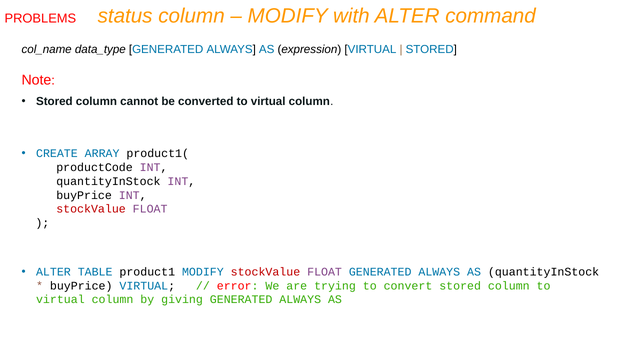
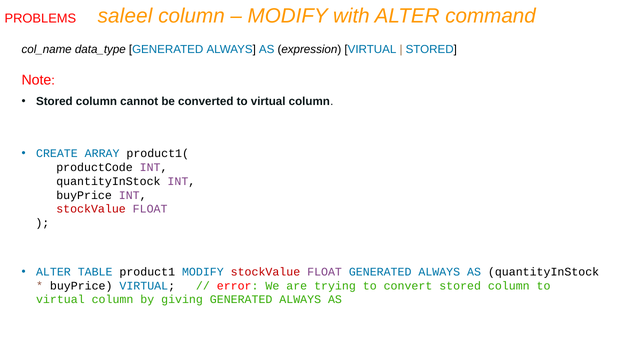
status: status -> saleel (125, 16)
